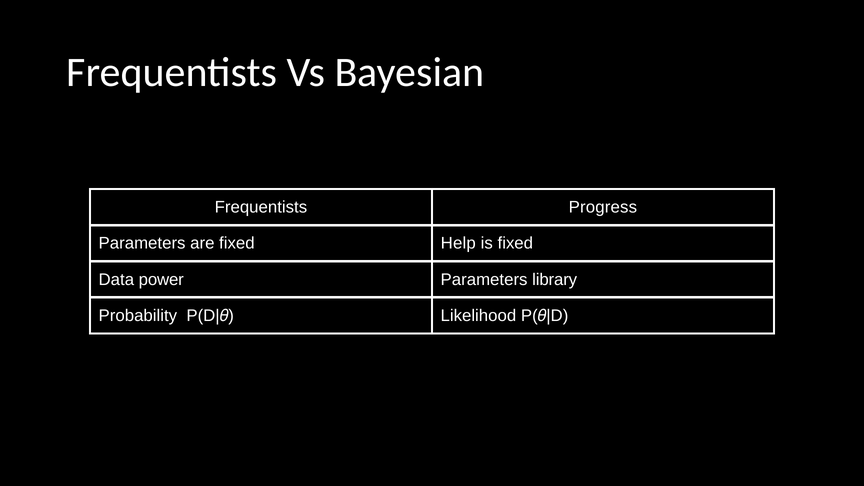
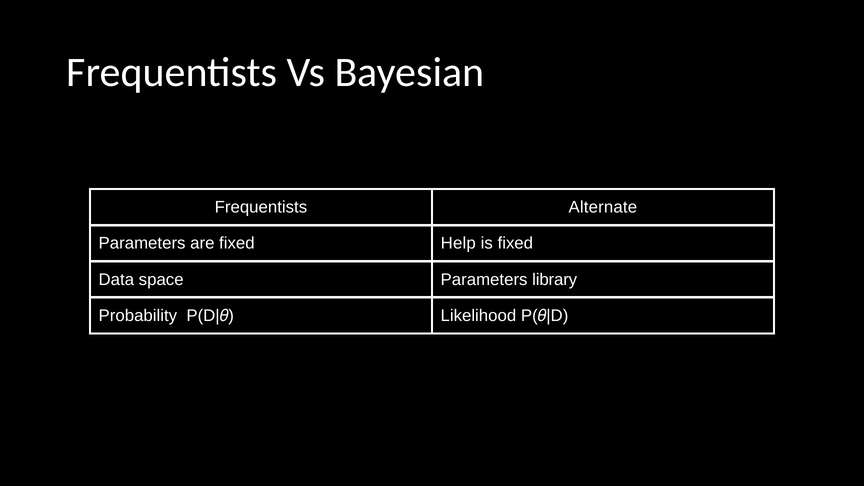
Progress: Progress -> Alternate (603, 207)
power: power -> space (161, 280)
